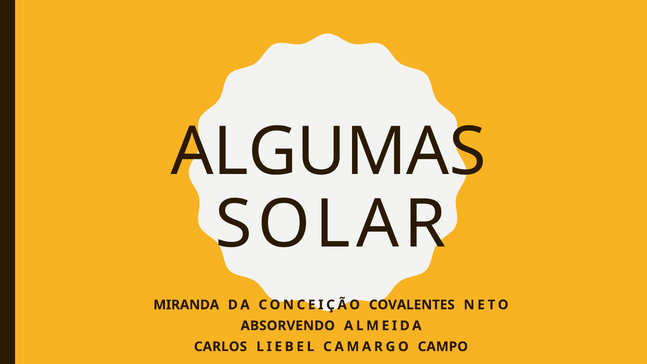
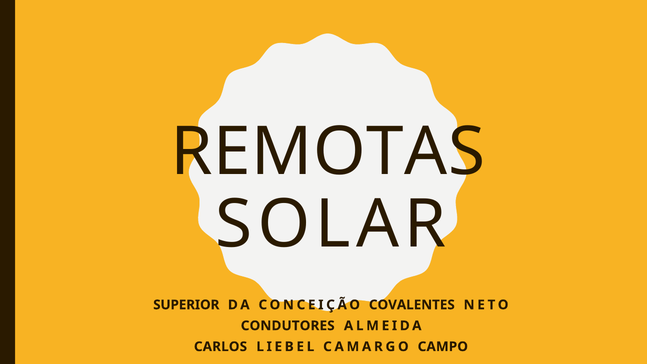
ALGUMAS: ALGUMAS -> REMOTAS (328, 152)
MIRANDA: MIRANDA -> SUPERIOR (186, 305)
ABSORVENDO: ABSORVENDO -> CONDUTORES (288, 326)
